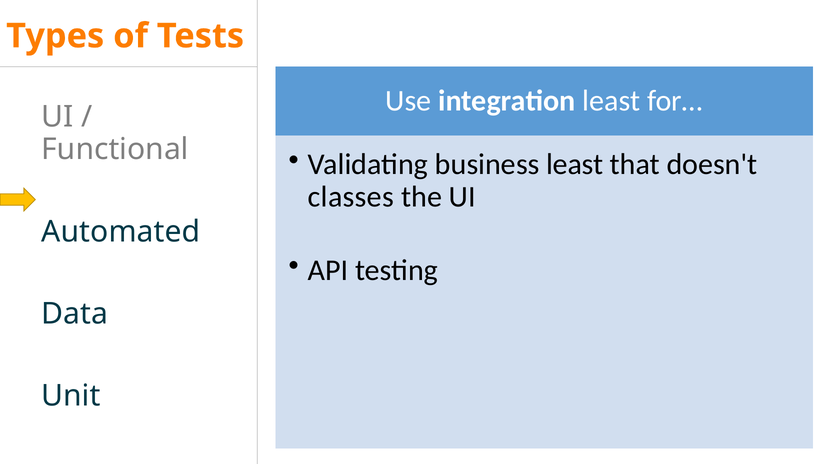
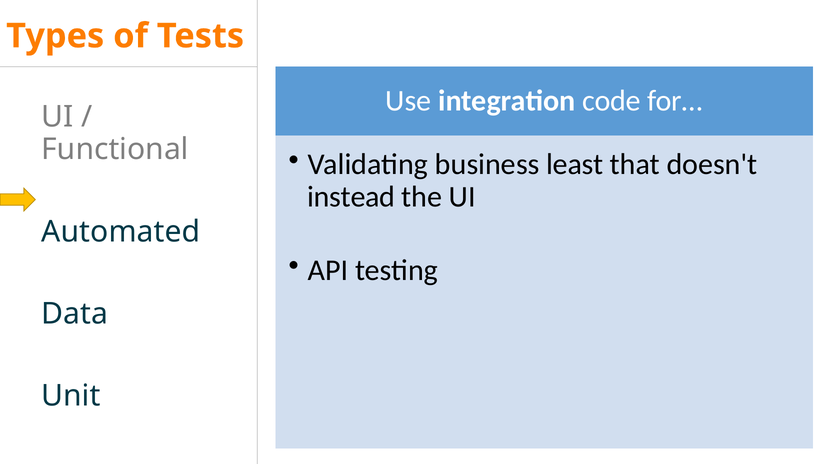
integration least: least -> code (611, 101)
classes: classes -> instead (351, 197)
